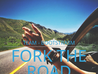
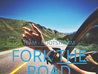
THE underline: none -> present (72, 56)
